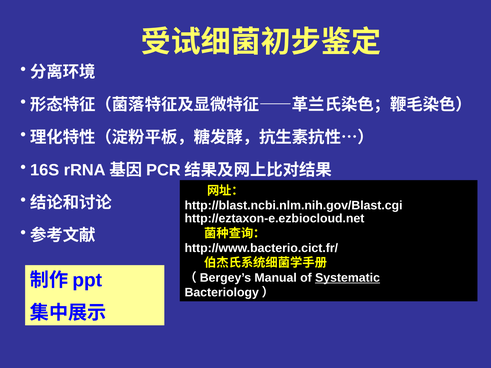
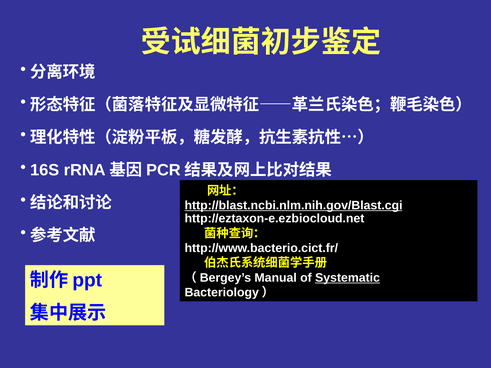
http://blast.ncbi.nlm.nih.gov/Blast.cgi underline: none -> present (294, 206)
